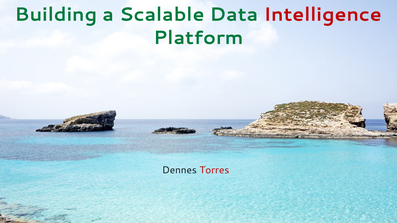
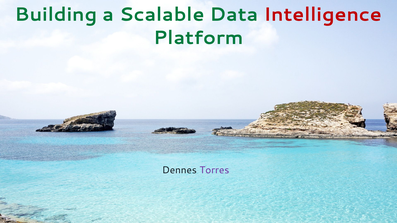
Torres colour: red -> purple (214, 170)
